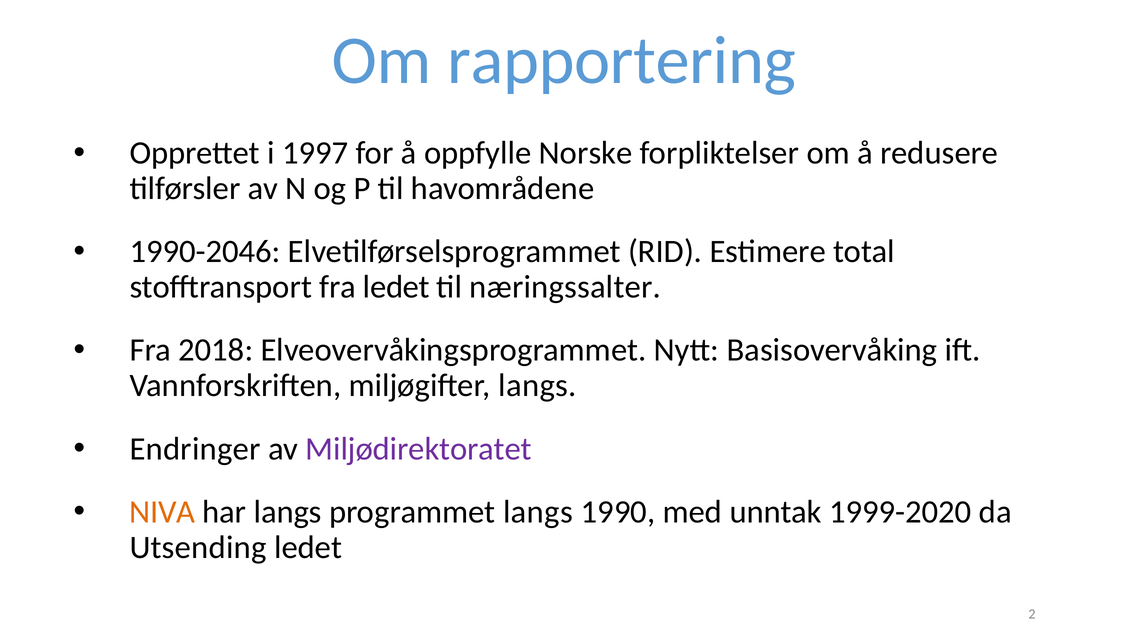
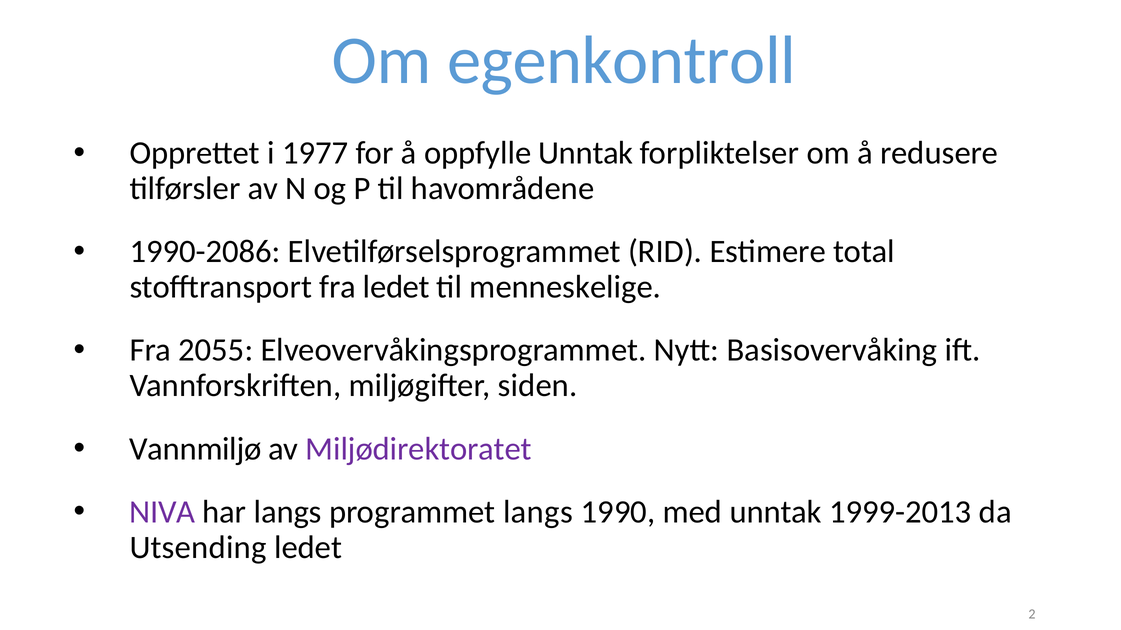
rapportering: rapportering -> egenkontroll (622, 61)
1997: 1997 -> 1977 (315, 153)
oppfylle Norske: Norske -> Unntak (586, 153)
1990-2046: 1990-2046 -> 1990-2086 (205, 252)
næringssalter: næringssalter -> menneskelige (565, 287)
2018: 2018 -> 2055 (216, 351)
miljøgifter langs: langs -> siden (538, 386)
Endringer: Endringer -> Vannmiljø (195, 449)
NIVA colour: orange -> purple (162, 513)
1999-2020: 1999-2020 -> 1999-2013 (900, 513)
